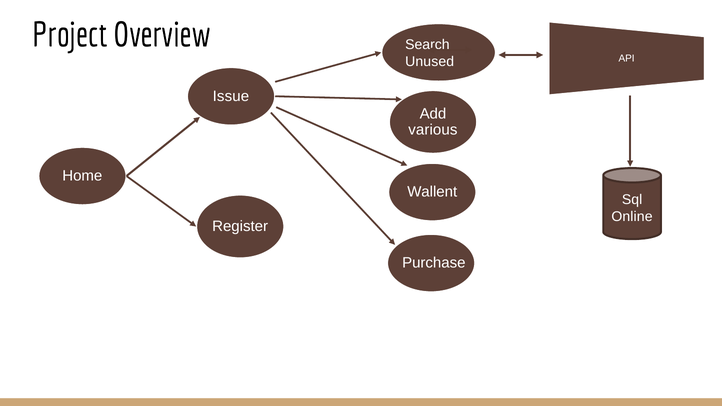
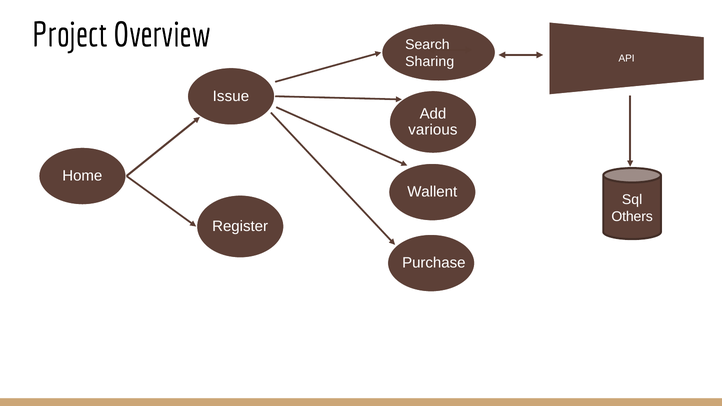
Unused: Unused -> Sharing (430, 62)
Online: Online -> Others (632, 217)
